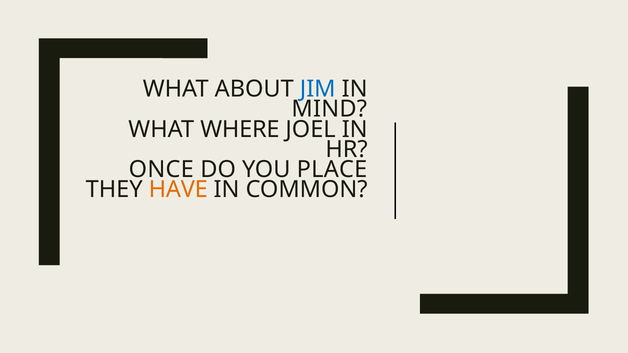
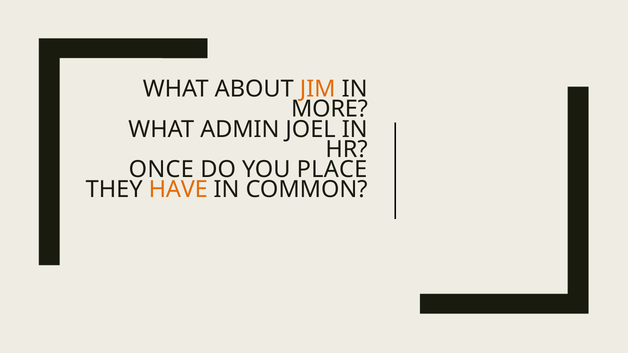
JIM colour: blue -> orange (318, 89)
MIND: MIND -> MORE (330, 109)
WHERE: WHERE -> ADMIN (240, 129)
